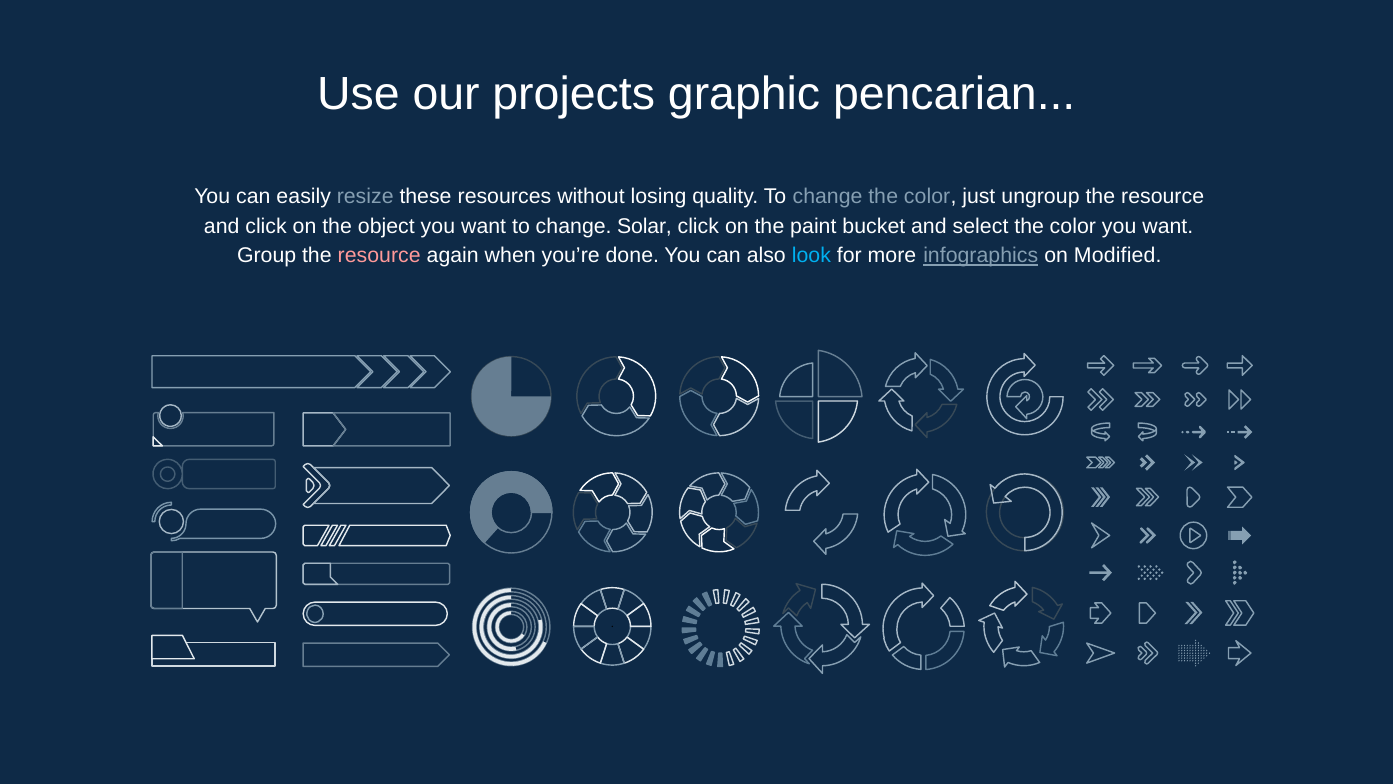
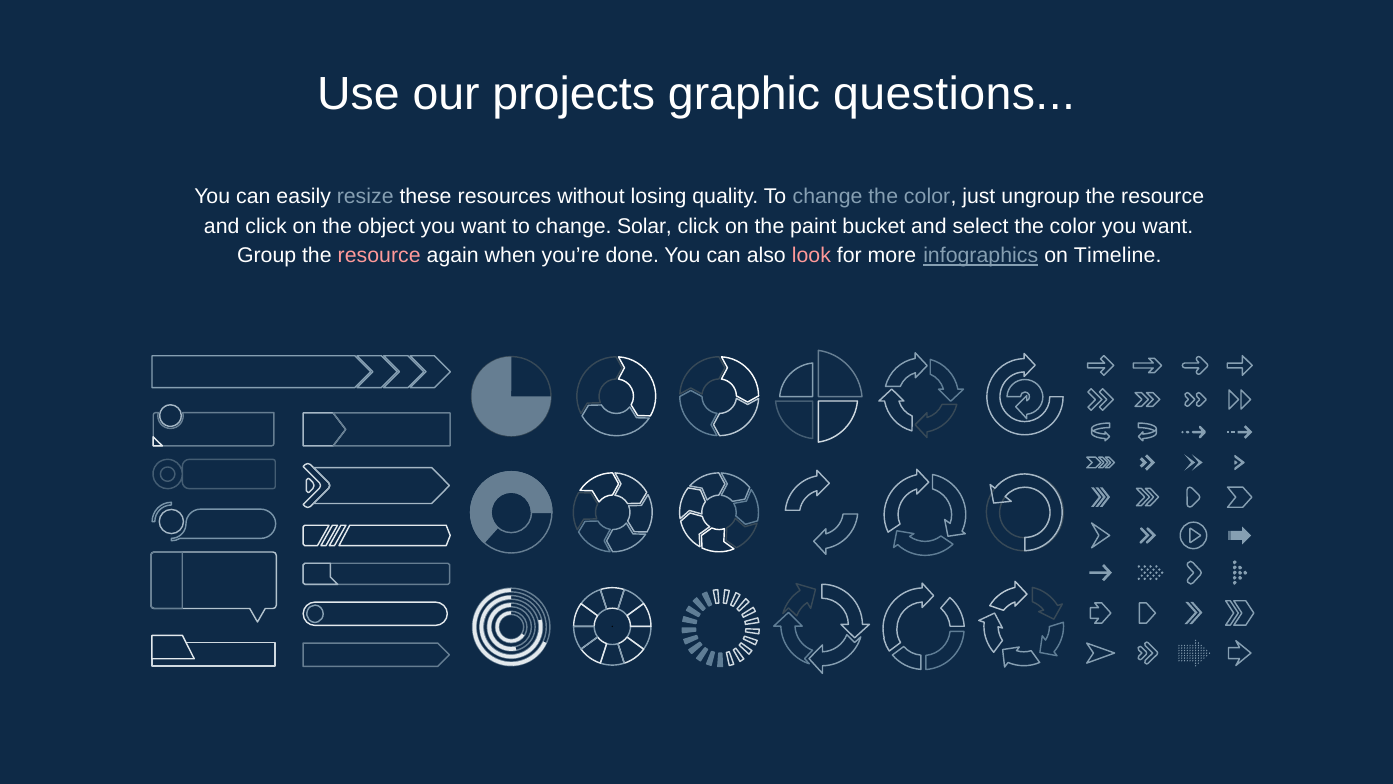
pencarian: pencarian -> questions (954, 94)
look colour: light blue -> pink (811, 256)
Modified: Modified -> Timeline (1118, 256)
